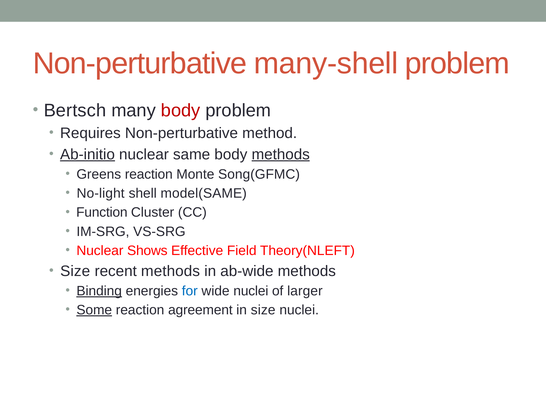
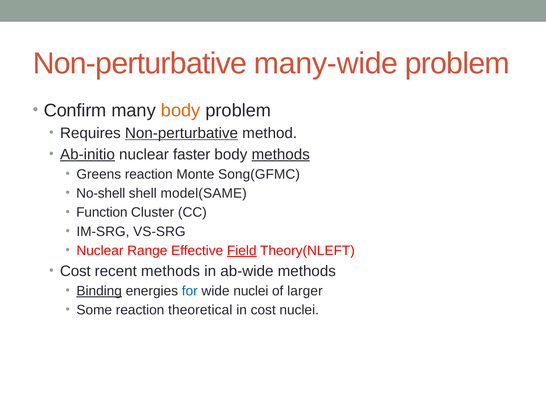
many-shell: many-shell -> many-wide (326, 64)
Bertsch: Bertsch -> Confirm (75, 110)
body colour: red -> orange (181, 110)
Non-perturbative underline: none -> present (182, 133)
same: same -> faster (192, 155)
No-light: No-light -> No-shell (101, 194)
Shows: Shows -> Range (147, 251)
Field underline: none -> present (242, 251)
Size: Size -> Cost (75, 271)
Some underline: present -> none (94, 310)
agreement: agreement -> theoretical (200, 310)
in size: size -> cost (263, 310)
